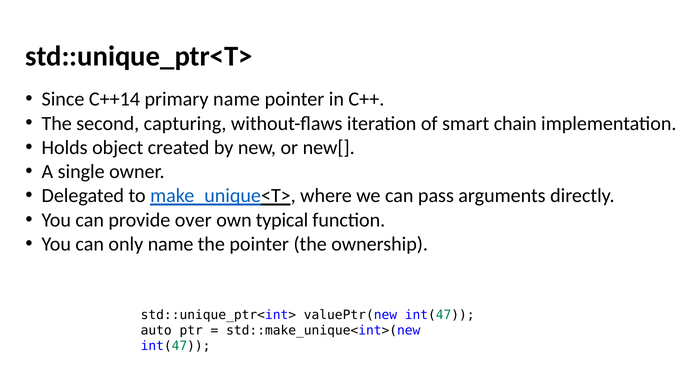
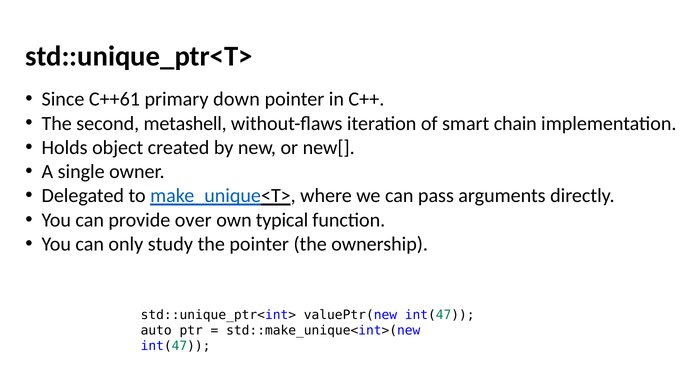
C++14: C++14 -> C++61 (114, 99)
primary name: name -> down (237, 99)
capturing: capturing -> metashell (185, 124)
only name: name -> study (170, 245)
